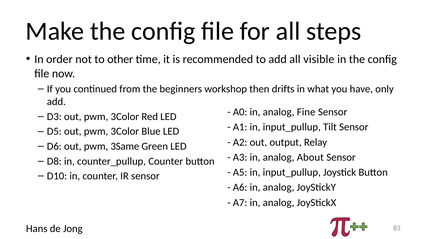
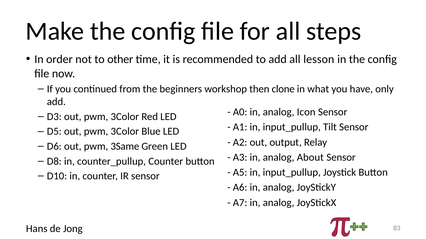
visible: visible -> lesson (319, 59)
drifts: drifts -> clone (283, 89)
Fine: Fine -> Icon (306, 112)
